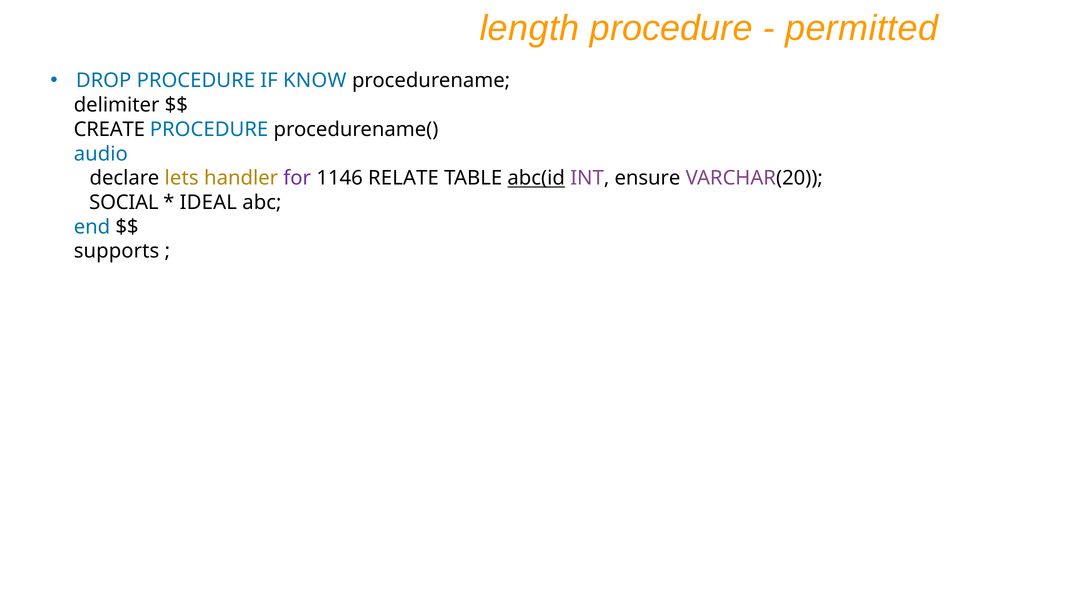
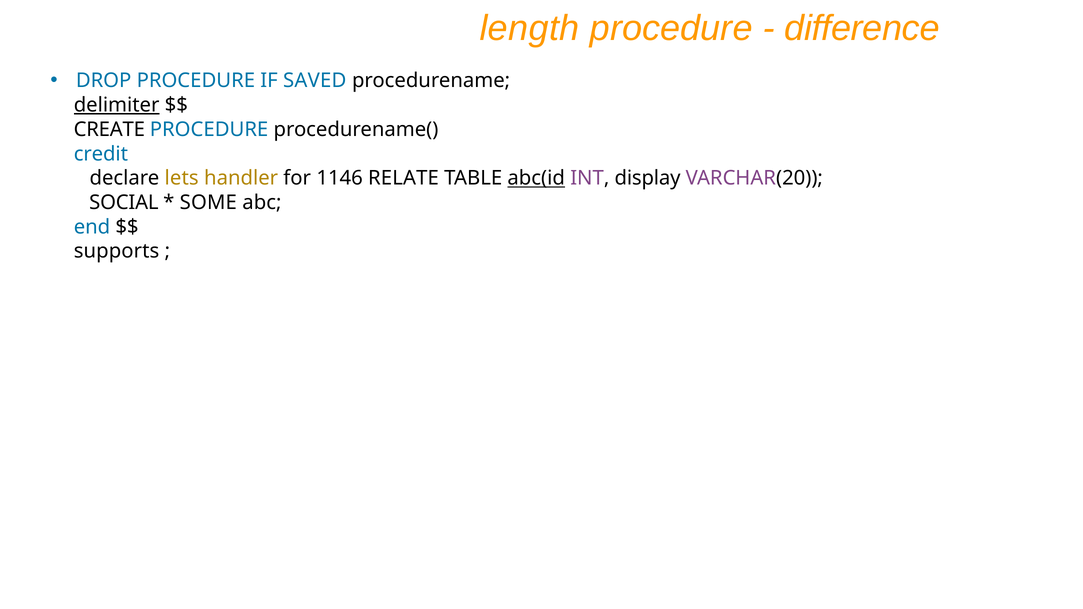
permitted: permitted -> difference (862, 28)
KNOW: KNOW -> SAVED (315, 81)
delimiter underline: none -> present (117, 105)
audio: audio -> credit (101, 154)
for colour: purple -> black (297, 178)
ensure: ensure -> display (648, 178)
IDEAL: IDEAL -> SOME (208, 203)
